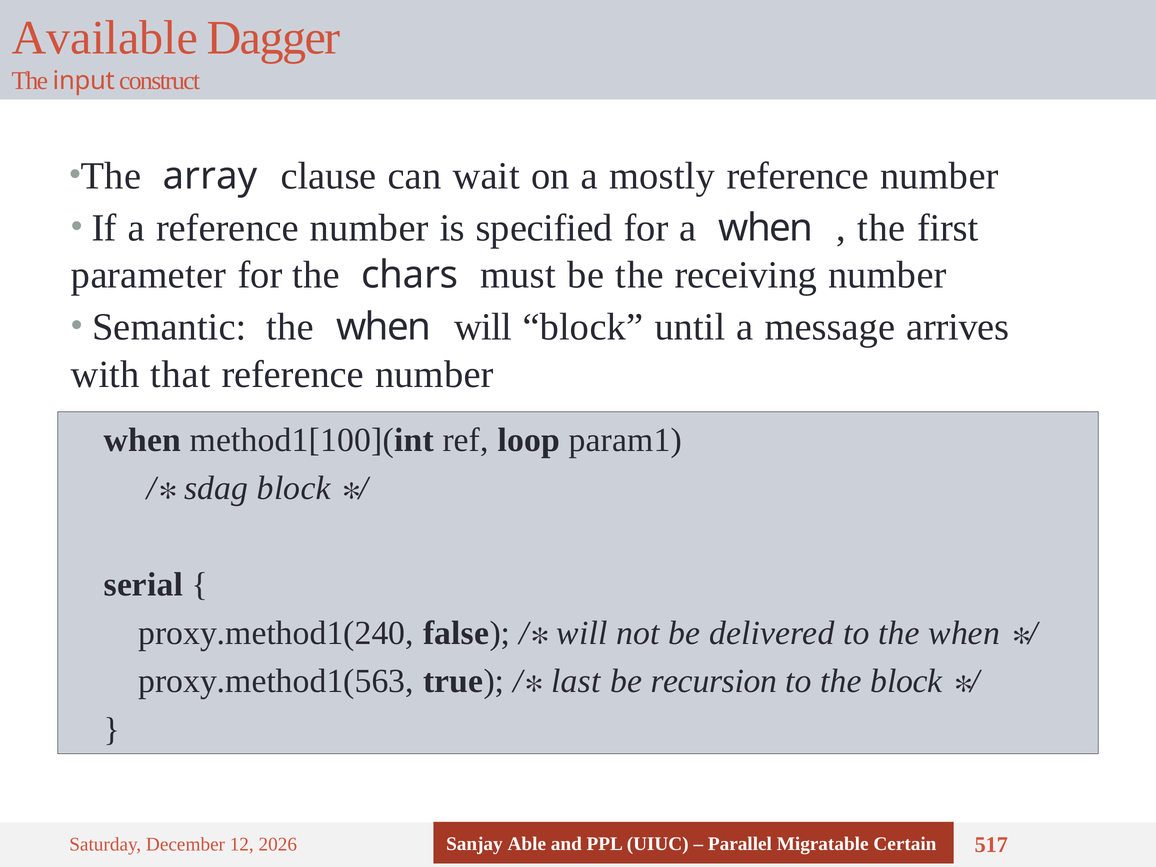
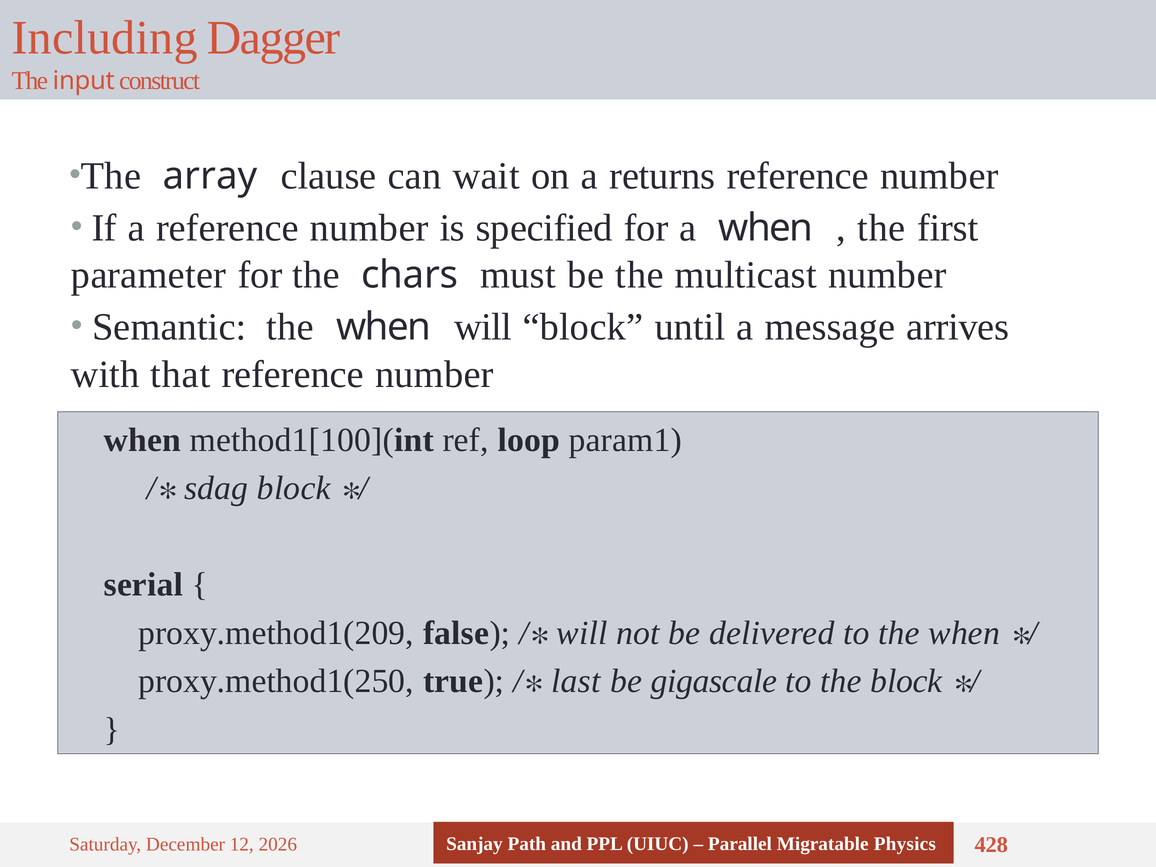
Available: Available -> Including (105, 38)
mostly: mostly -> returns (662, 176)
receiving: receiving -> multicast (746, 275)
proxy.method1(240: proxy.method1(240 -> proxy.method1(209 (276, 633)
proxy.method1(563: proxy.method1(563 -> proxy.method1(250 (276, 681)
recursion: recursion -> gigascale (714, 681)
Able: Able -> Path (527, 844)
Certain: Certain -> Physics (905, 844)
517: 517 -> 428 (991, 845)
